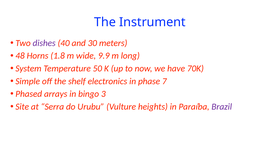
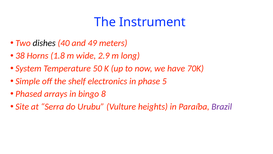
dishes colour: purple -> black (44, 43)
30: 30 -> 49 (92, 43)
48: 48 -> 38 (20, 56)
9.9: 9.9 -> 2.9 (104, 56)
7: 7 -> 5 (164, 81)
3: 3 -> 8 (103, 94)
